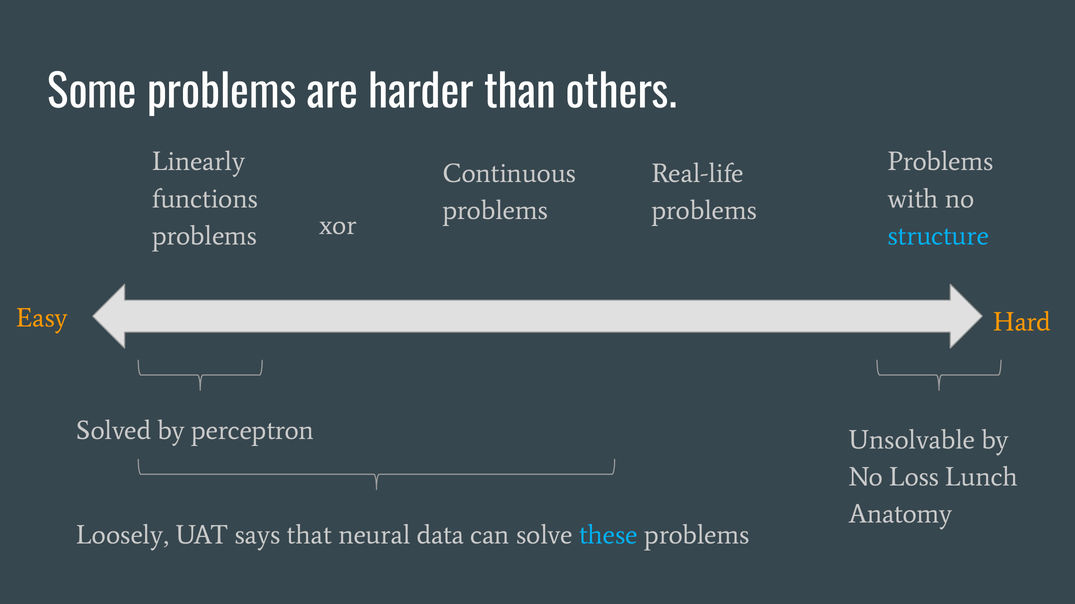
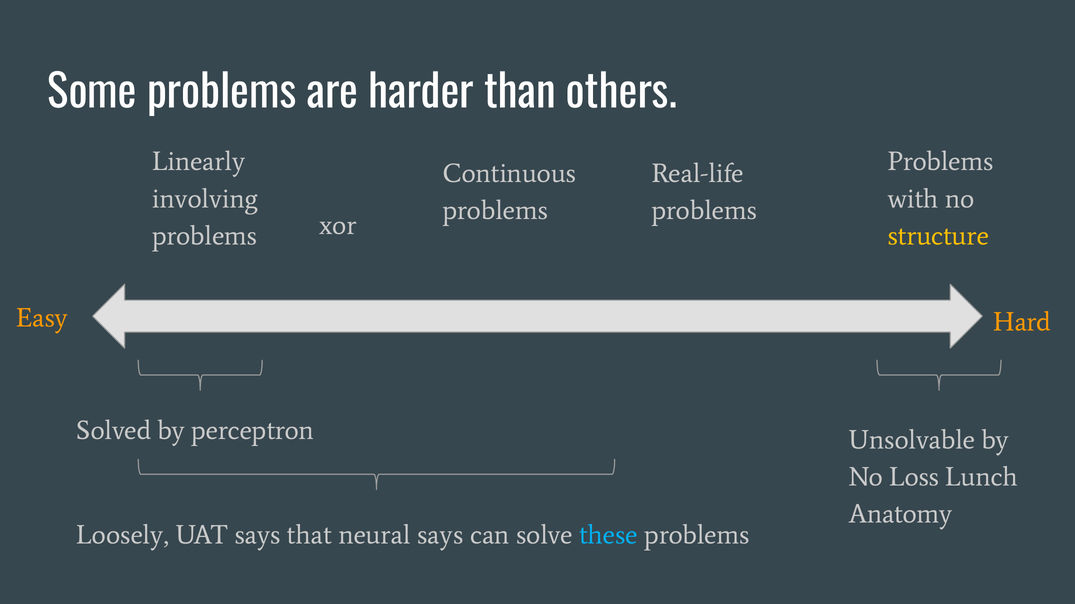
functions: functions -> involving (205, 199)
structure colour: light blue -> yellow (938, 236)
neural data: data -> says (440, 535)
